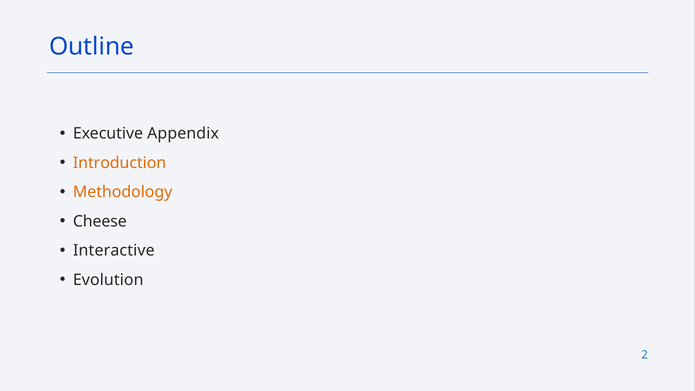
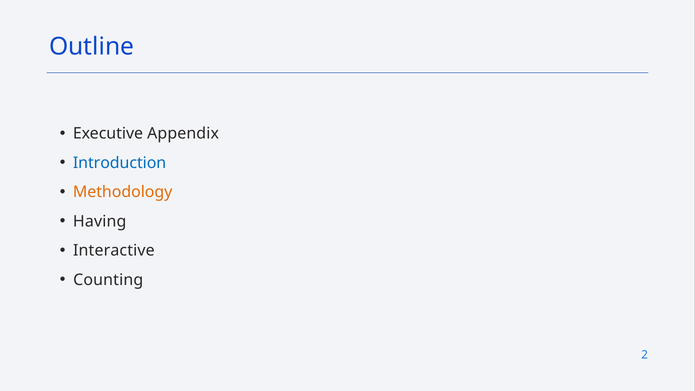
Introduction colour: orange -> blue (120, 163)
Cheese: Cheese -> Having (100, 221)
Evolution: Evolution -> Counting (108, 280)
